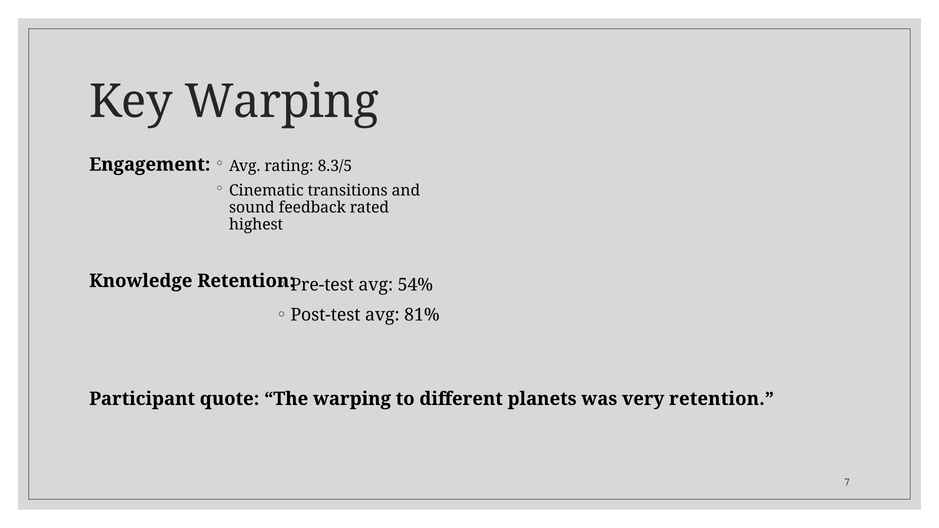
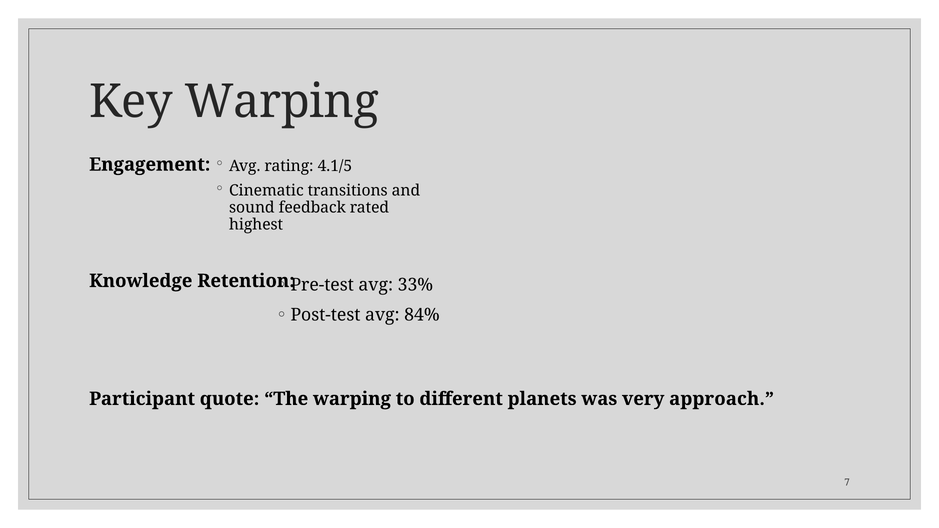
8.3/5: 8.3/5 -> 4.1/5 (335, 166)
54%: 54% -> 33% (415, 285)
81%: 81% -> 84% (422, 315)
very retention: retention -> approach (722, 399)
